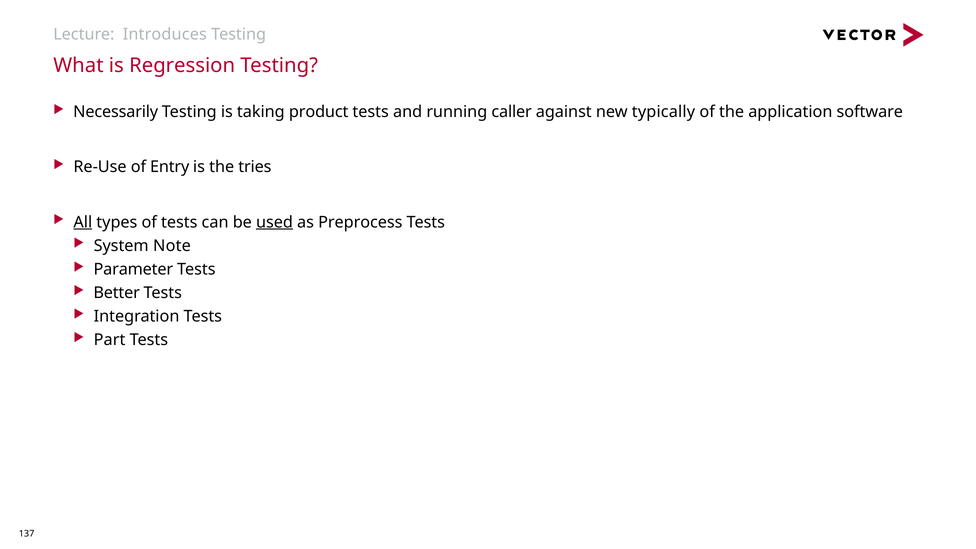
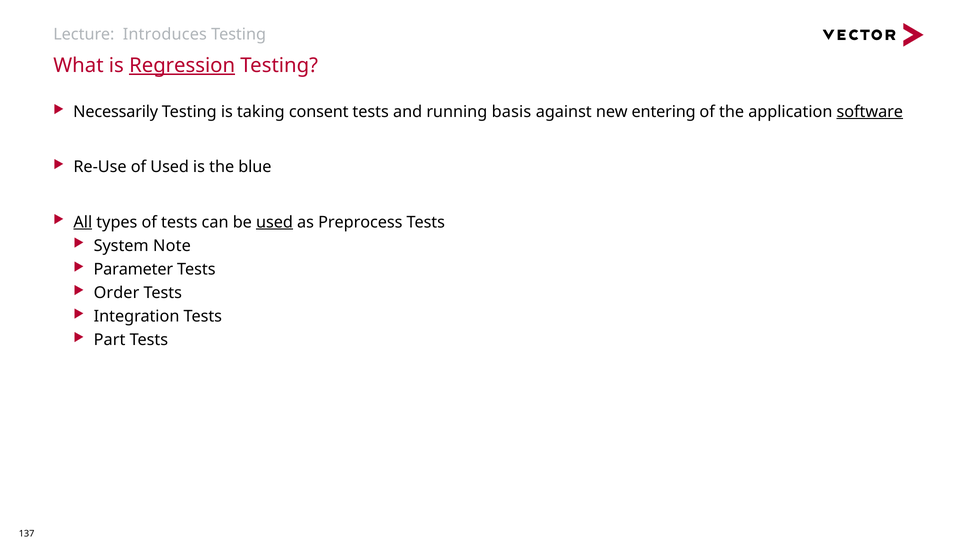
Regression underline: none -> present (182, 66)
product: product -> consent (319, 112)
caller: caller -> basis (511, 112)
typically: typically -> entering (664, 112)
software underline: none -> present (870, 112)
of Entry: Entry -> Used (170, 167)
tries: tries -> blue (255, 167)
Better: Better -> Order (117, 293)
